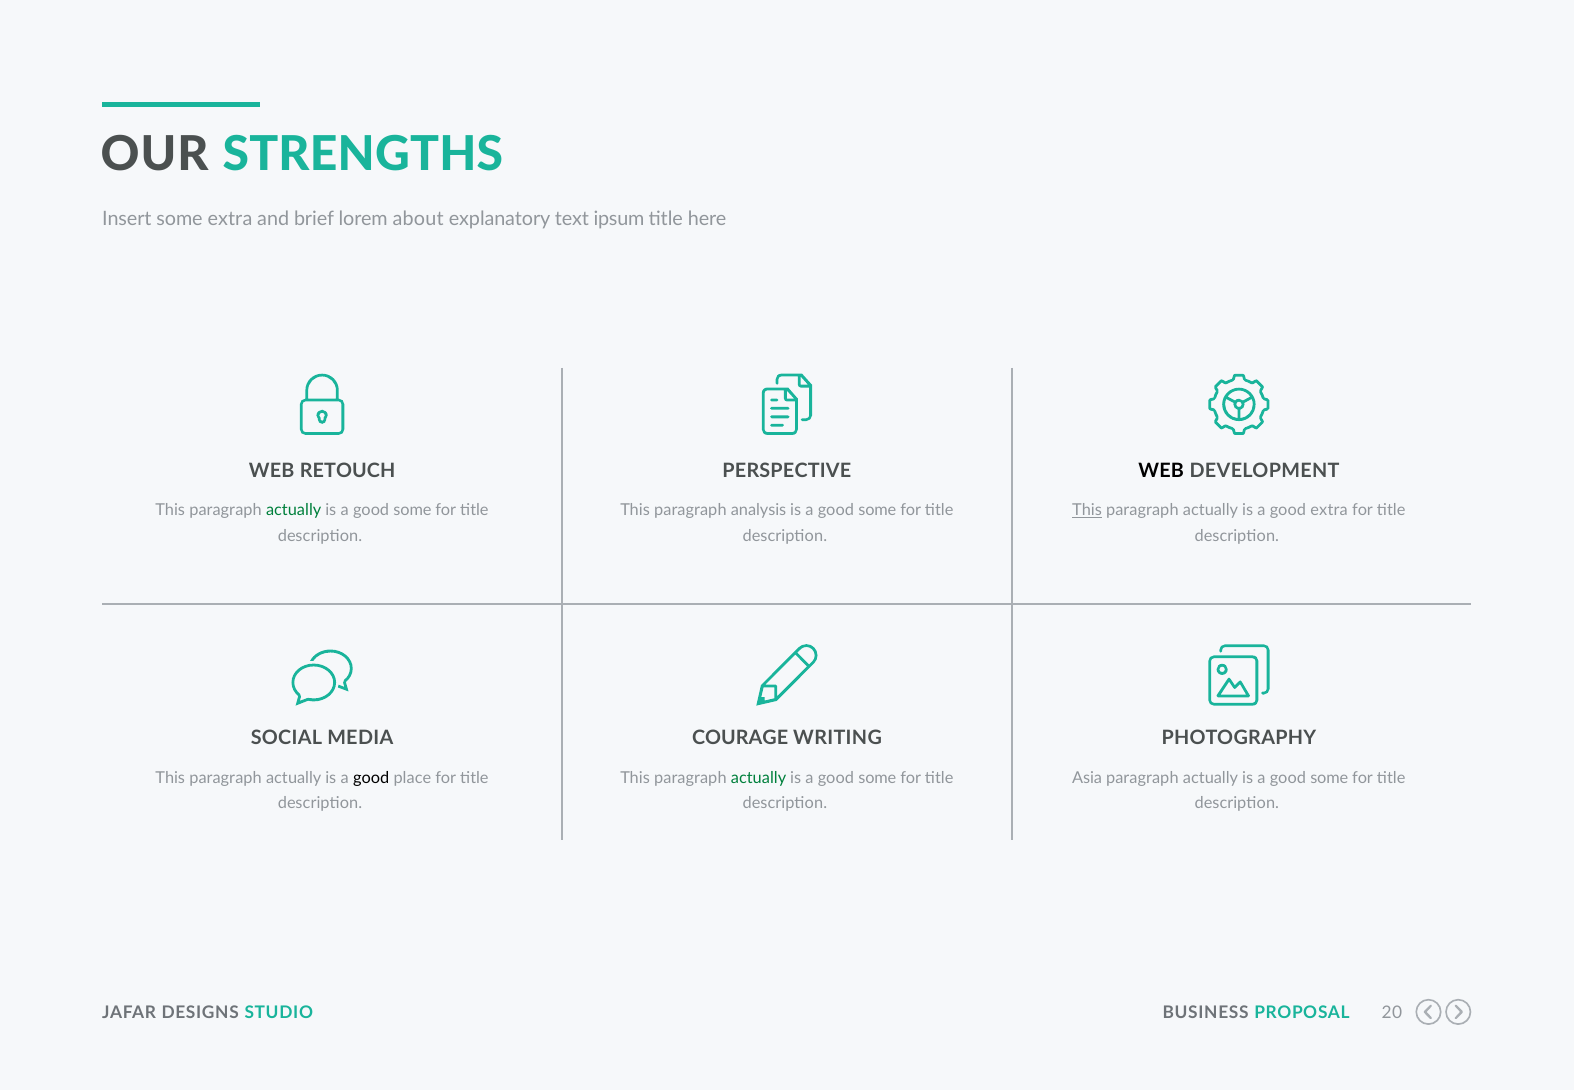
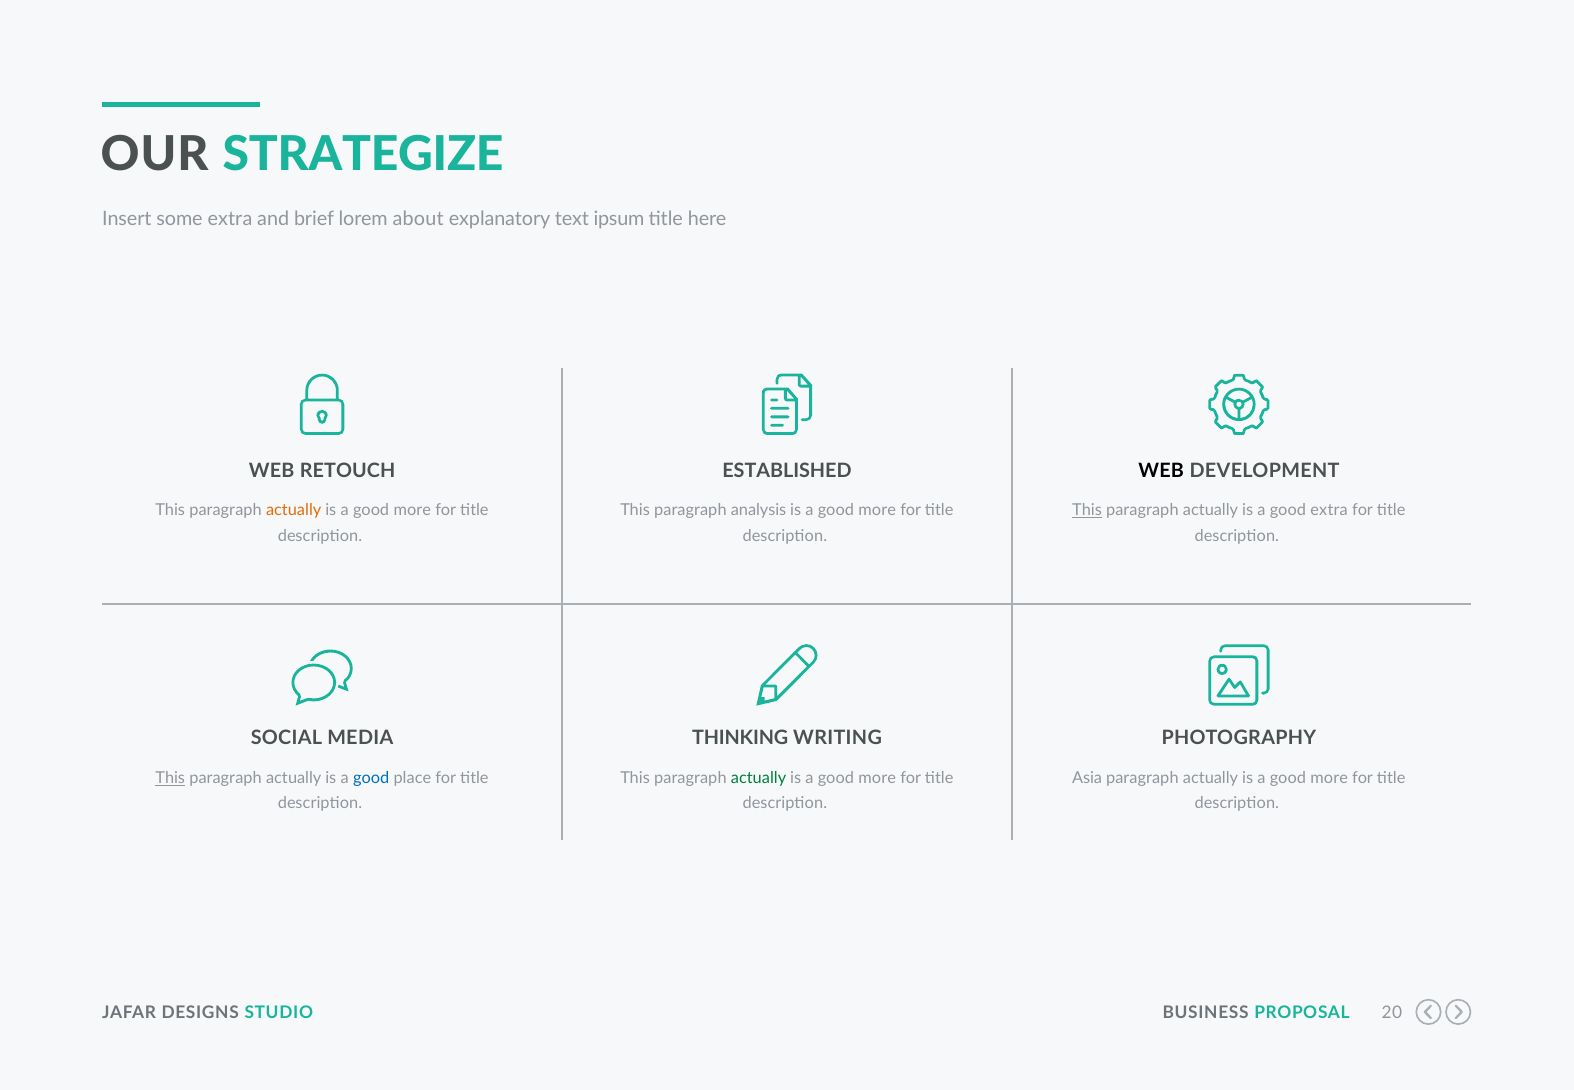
STRENGTHS: STRENGTHS -> STRATEGIZE (363, 154)
PERSPECTIVE: PERSPECTIVE -> ESTABLISHED (787, 471)
actually colour: green -> orange (294, 510)
some: some -> more (412, 510)
some: some -> more (877, 510)
COURAGE: COURAGE -> THINKING (740, 738)
This underline: none -> present (170, 778)
good colour: black -> blue (371, 778)
some: some -> more (877, 778)
some: some -> more (1329, 778)
